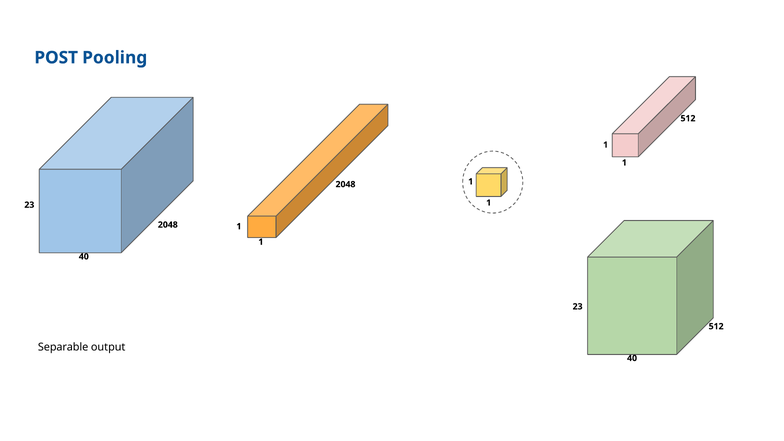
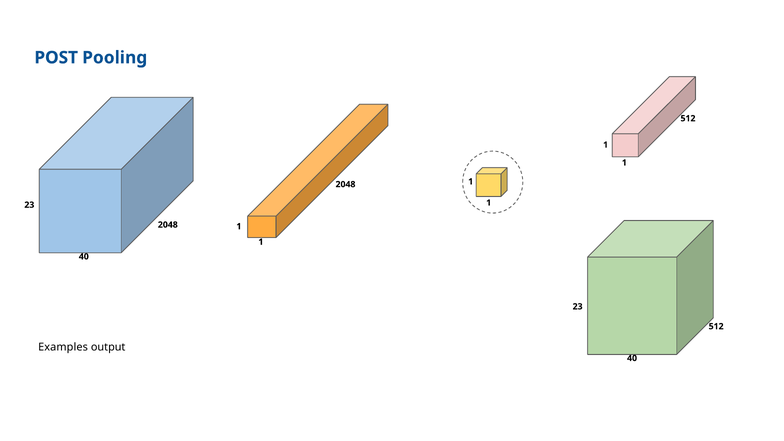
Separable: Separable -> Examples (63, 347)
